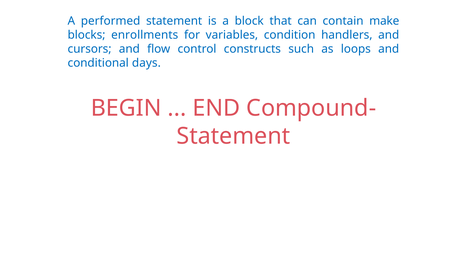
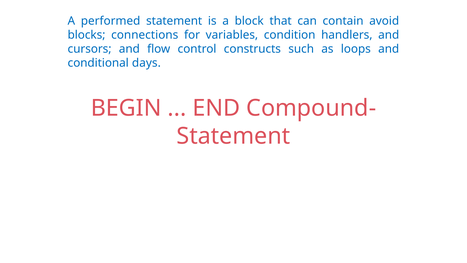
make: make -> avoid (384, 21)
enrollments: enrollments -> connections (145, 35)
